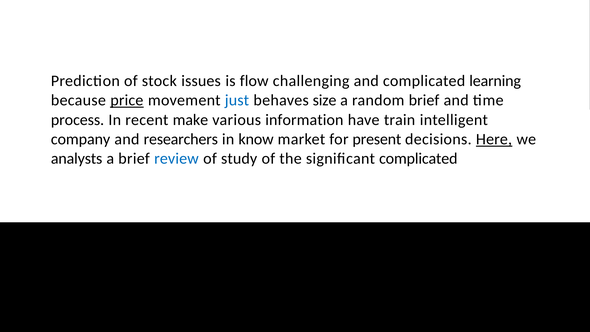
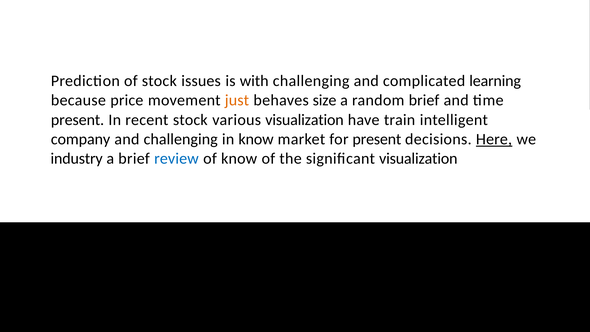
flow: flow -> with (254, 81)
price underline: present -> none (127, 100)
just colour: blue -> orange (237, 100)
process: process -> present (78, 120)
recent make: make -> stock (190, 120)
various information: information -> visualization (305, 120)
and researchers: researchers -> challenging (181, 139)
analysts: analysts -> industry (77, 159)
of study: study -> know (239, 159)
significant complicated: complicated -> visualization (418, 159)
